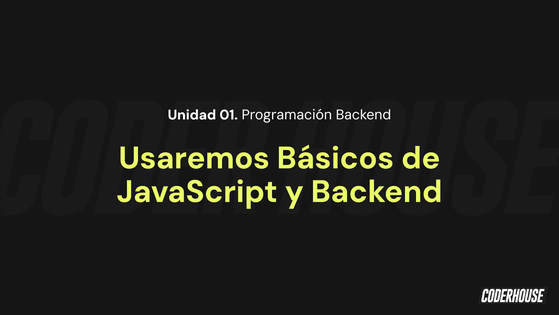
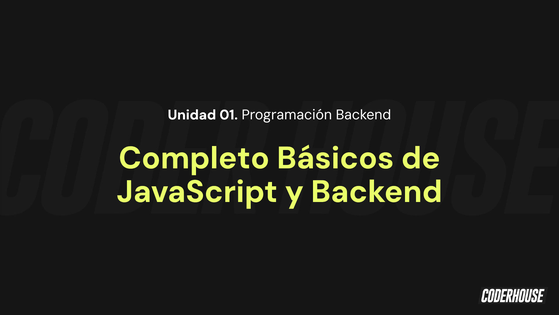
Usaremos: Usaremos -> Completo (194, 158)
